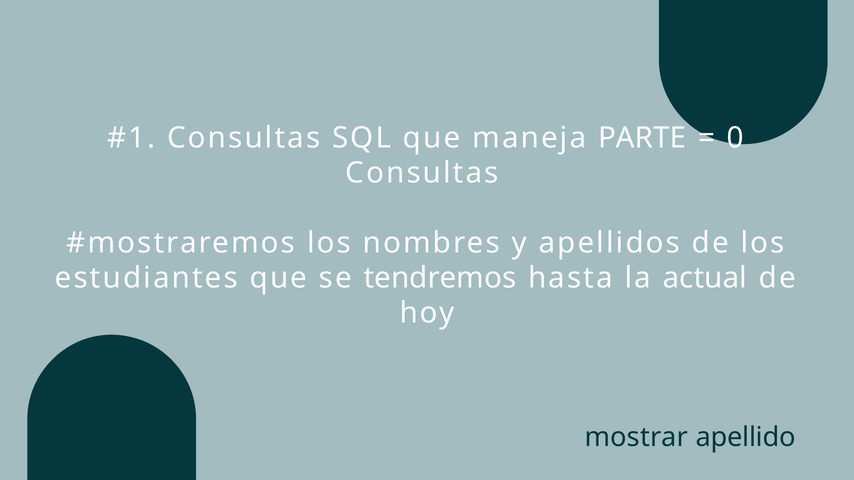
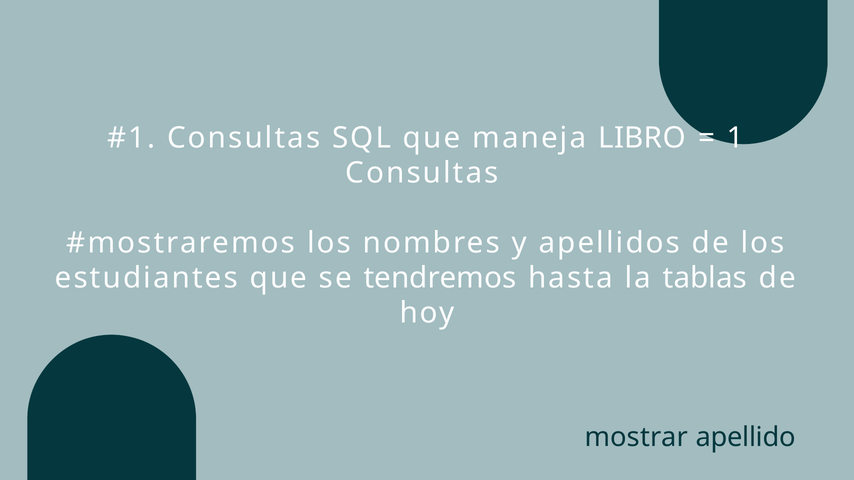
PARTE: PARTE -> LIBRO (642, 138)
0: 0 -> 1 (735, 138)
actual: actual -> tablas (705, 278)
